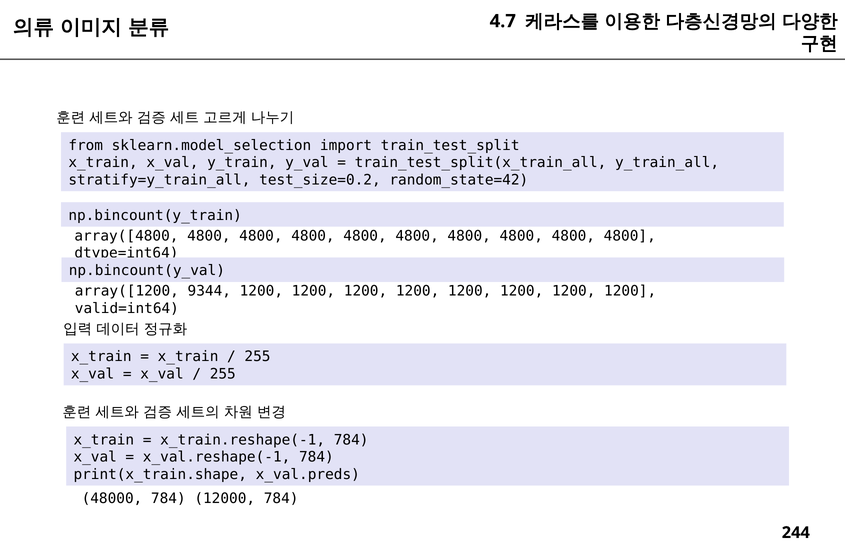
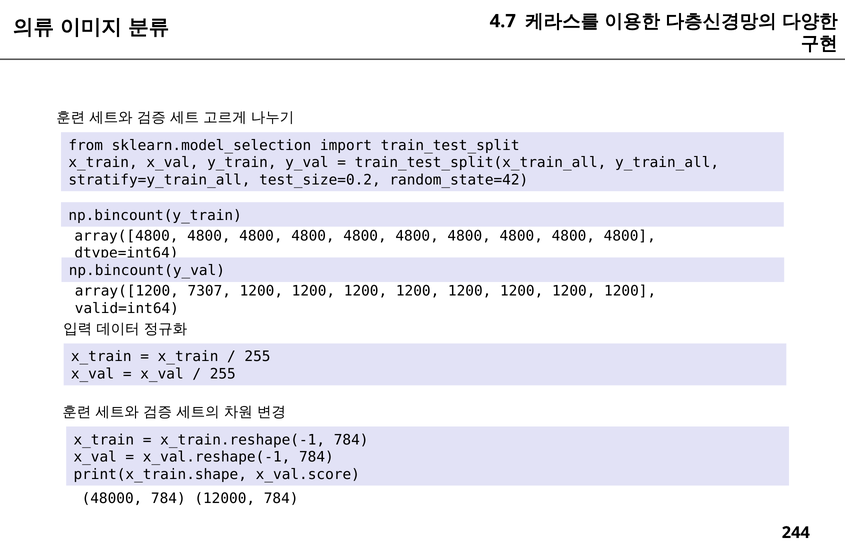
9344: 9344 -> 7307 (209, 291)
x_val.preds: x_val.preds -> x_val.score (308, 474)
